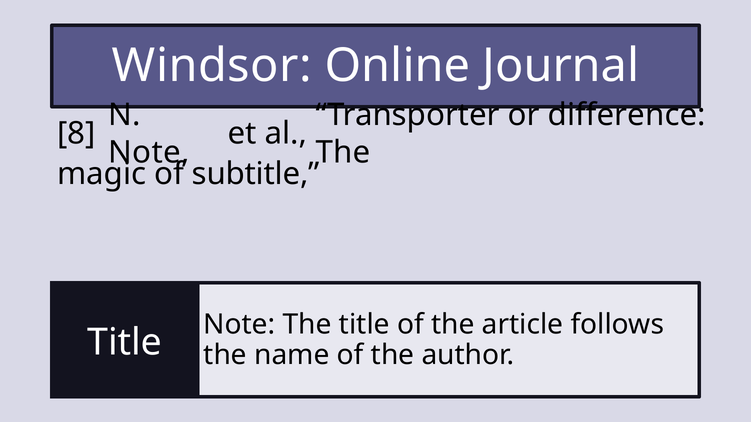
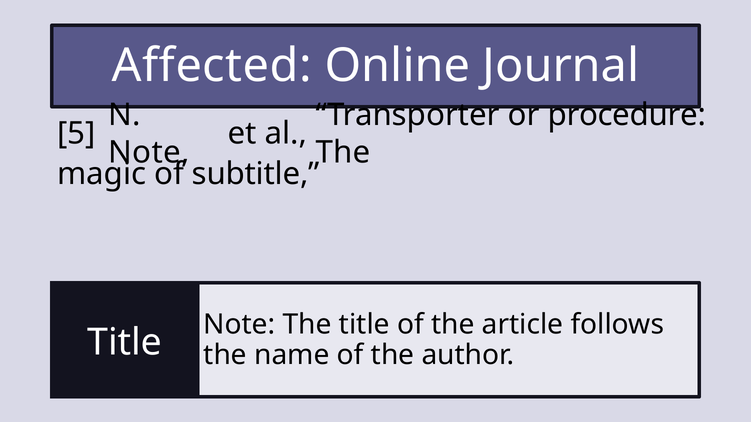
Windsor: Windsor -> Affected (212, 66)
difference: difference -> procedure (627, 115)
8: 8 -> 5 (76, 134)
